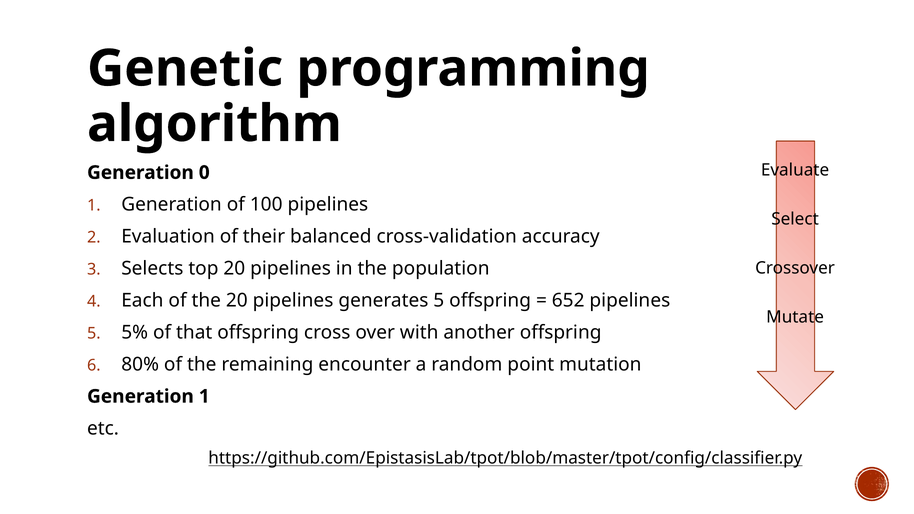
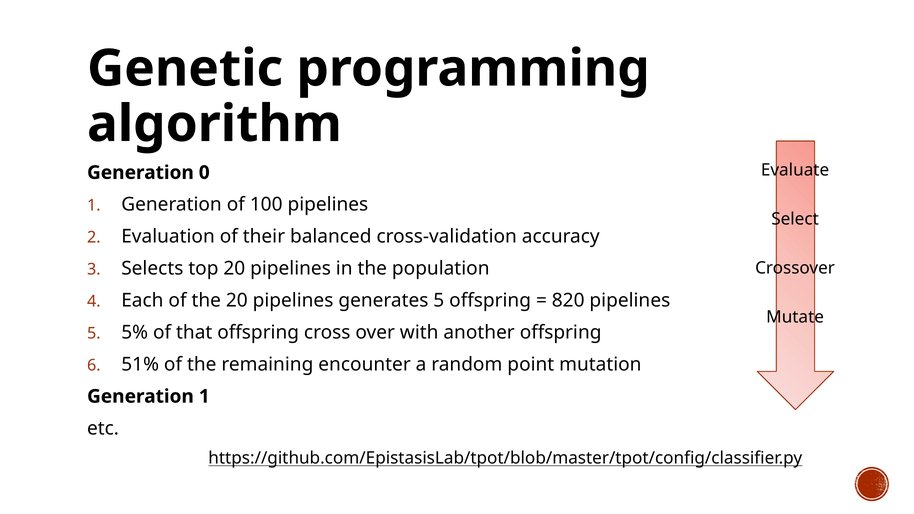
652: 652 -> 820 (568, 301)
80%: 80% -> 51% (140, 365)
